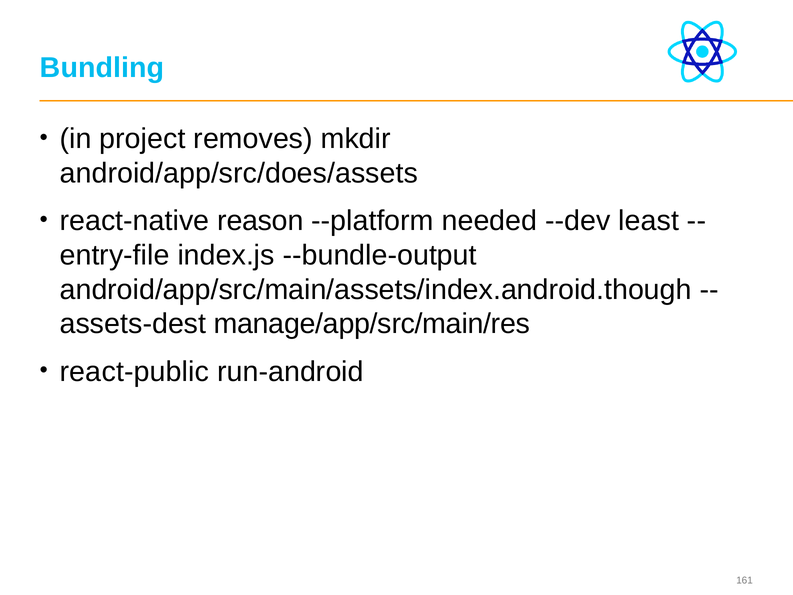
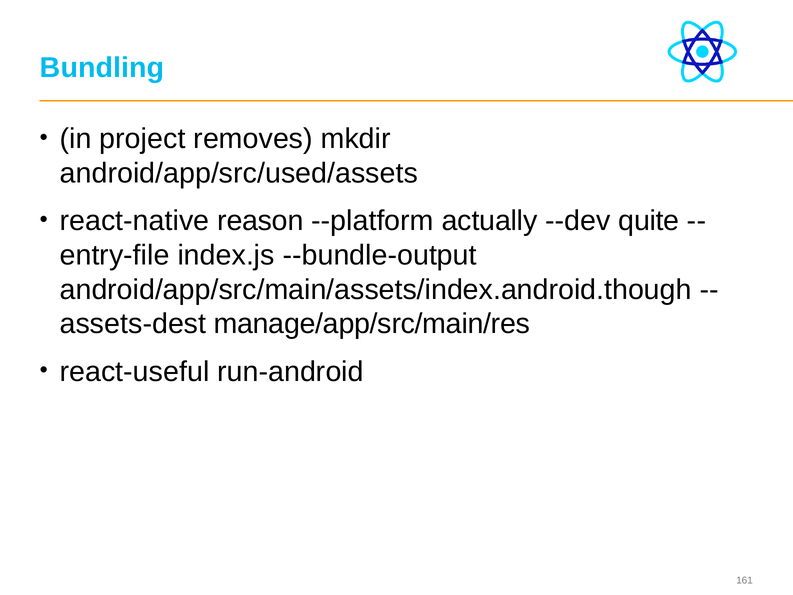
android/app/src/does/assets: android/app/src/does/assets -> android/app/src/used/assets (239, 173)
needed: needed -> actually (490, 221)
least: least -> quite (649, 221)
react-public: react-public -> react-useful (135, 371)
